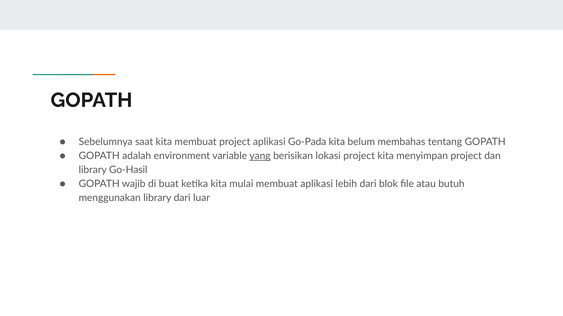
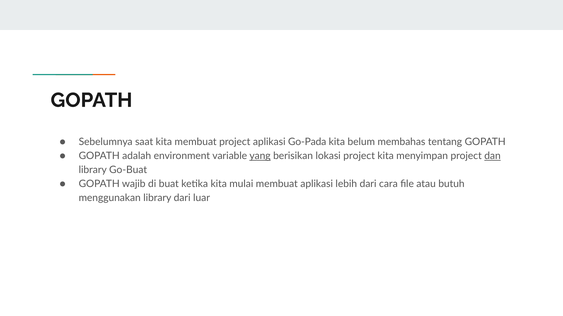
dan underline: none -> present (492, 156)
Go-Hasil: Go-Hasil -> Go-Buat (128, 170)
blok: blok -> cara (388, 184)
